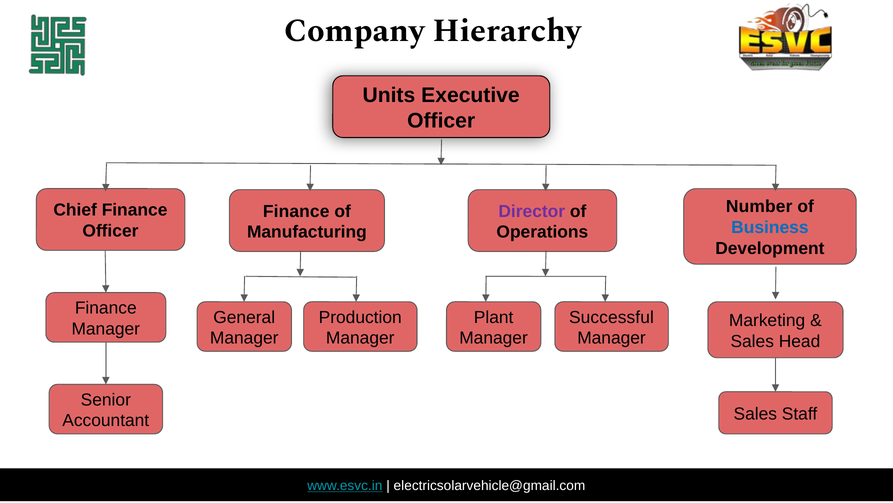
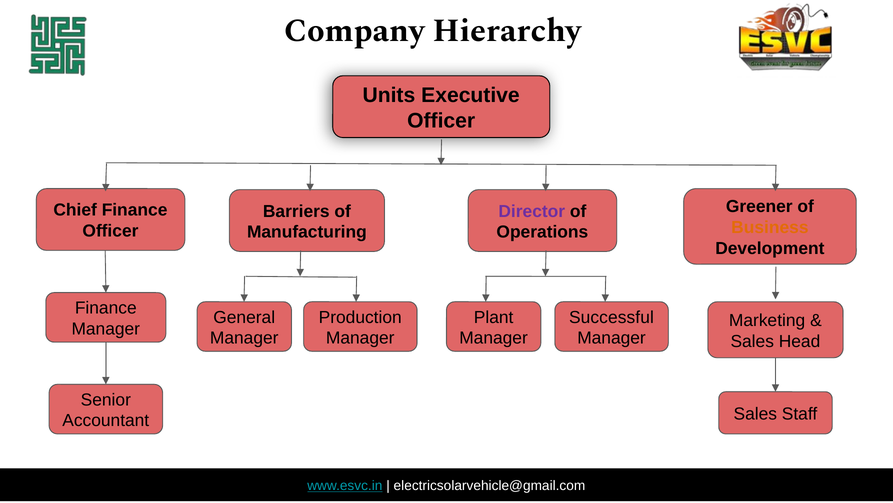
Number: Number -> Greener (759, 206)
Finance: Finance -> Barriers (296, 211)
Business colour: blue -> orange (770, 227)
